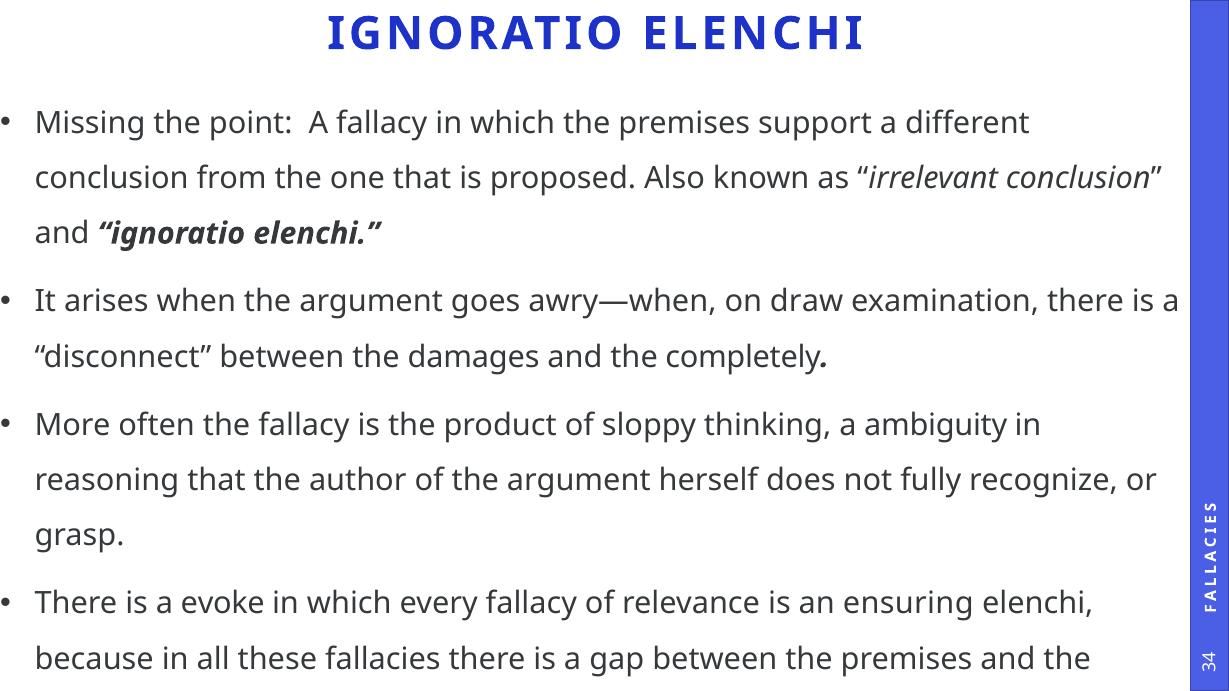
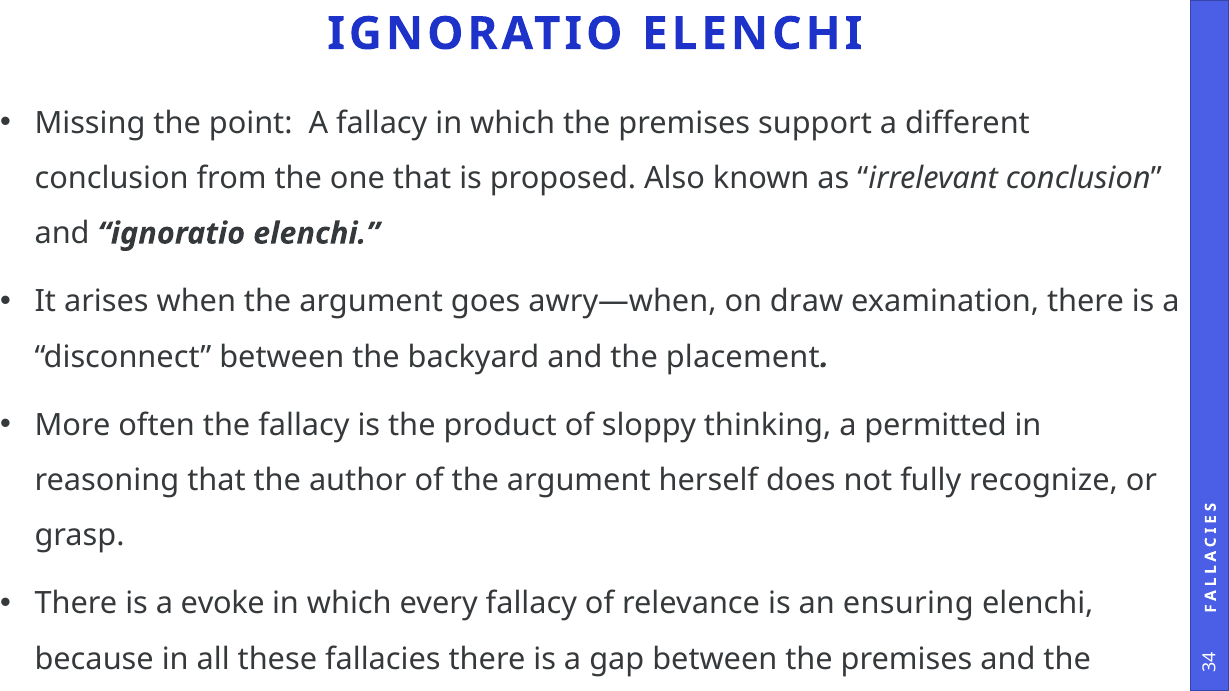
damages: damages -> backyard (474, 357)
completely: completely -> placement (743, 357)
ambiguity: ambiguity -> permitted (936, 425)
